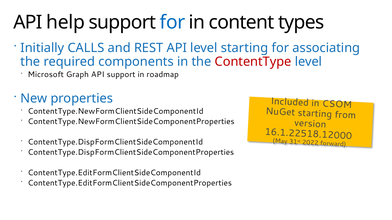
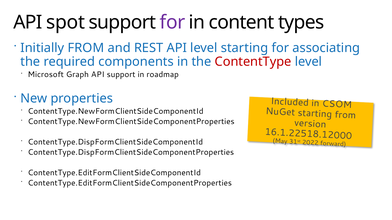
help: help -> spot (66, 22)
for colour: blue -> purple (173, 22)
Initially CALLS: CALLS -> FROM (86, 48)
